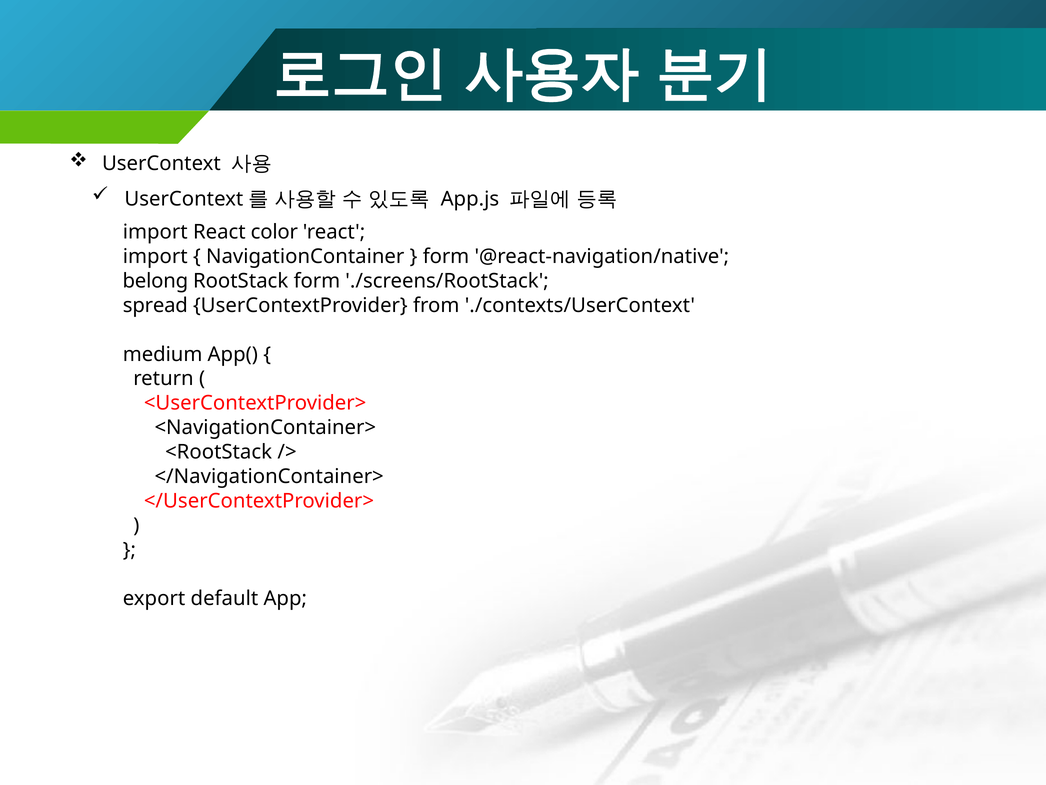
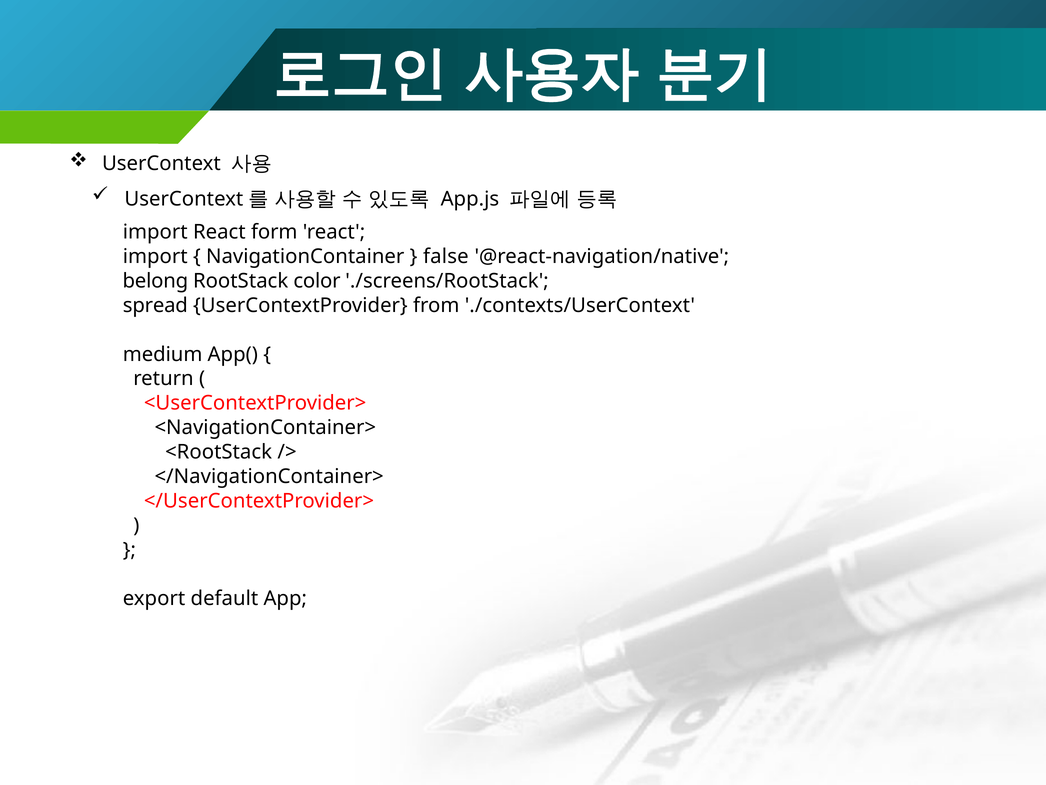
color: color -> form (274, 232)
form: form -> false (446, 256)
RootStack form: form -> color (317, 281)
